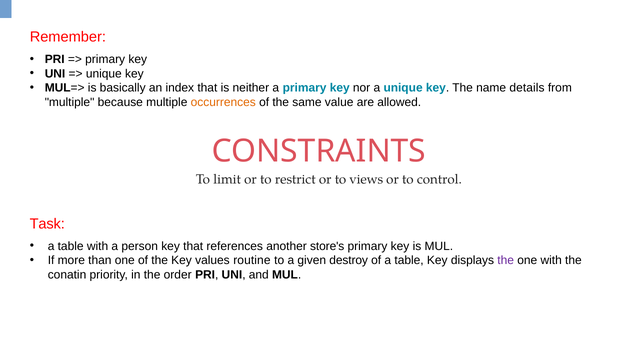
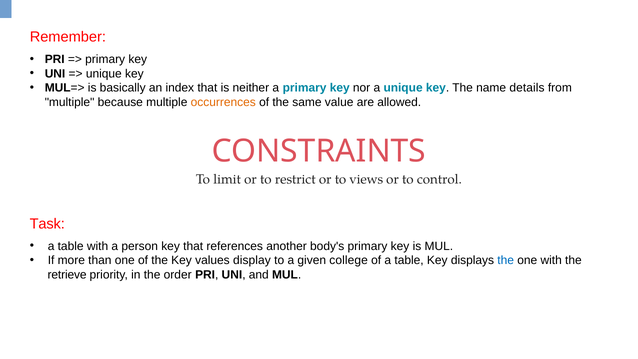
store's: store's -> body's (327, 246)
routine: routine -> display (252, 260)
destroy: destroy -> college (349, 260)
the colour: purple -> blue (506, 260)
conatin: conatin -> retrieve (67, 275)
